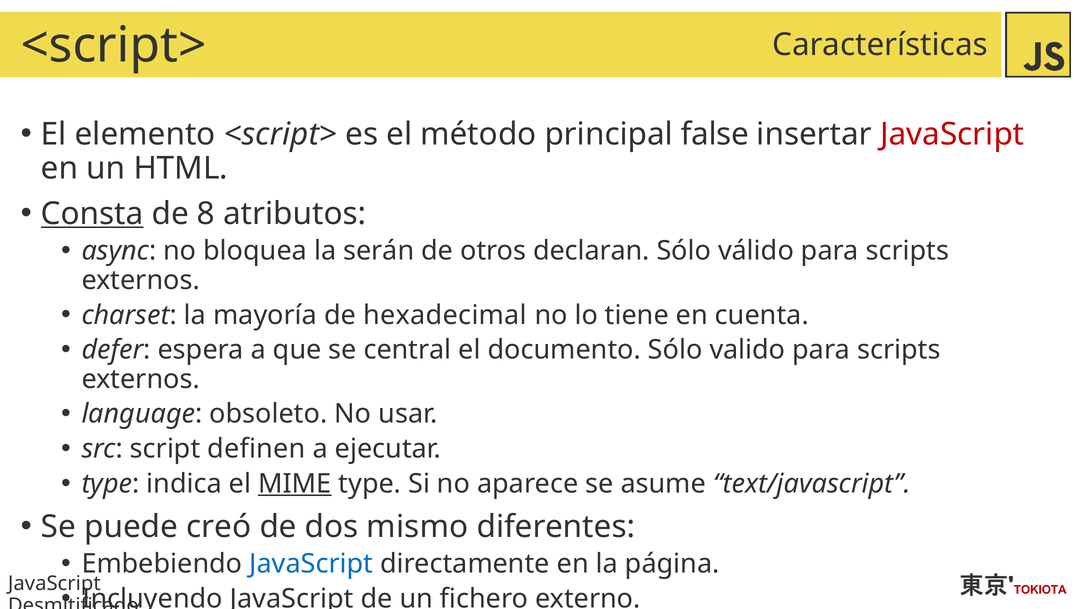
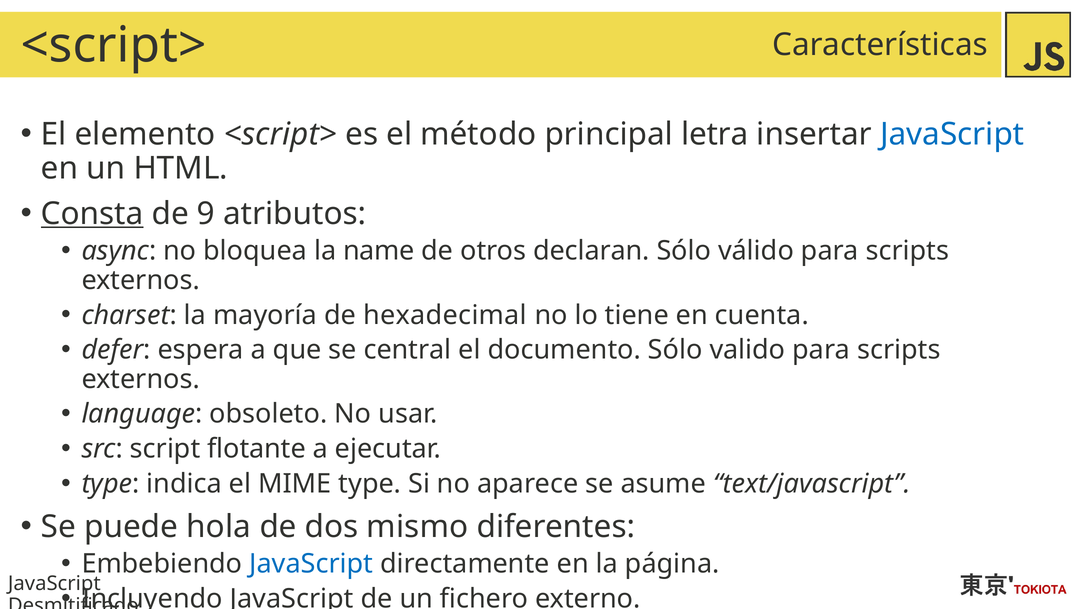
false: false -> letra (715, 134)
JavaScript colour: red -> blue (952, 134)
8: 8 -> 9 (206, 214)
serán: serán -> name (379, 251)
definen: definen -> flotante (257, 449)
MIME underline: present -> none (295, 483)
creó: creó -> hola (219, 526)
